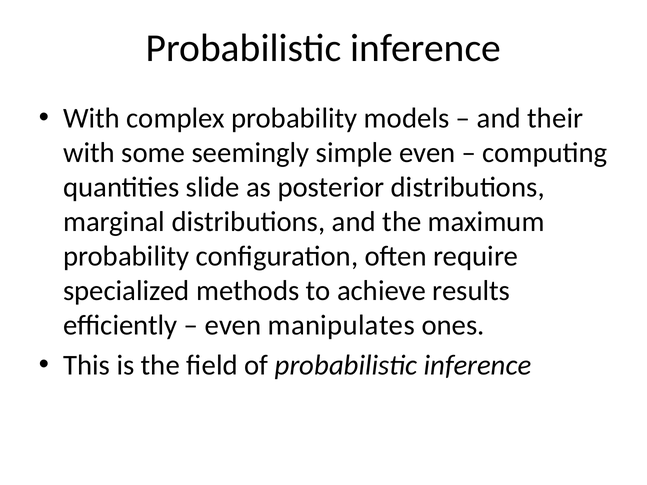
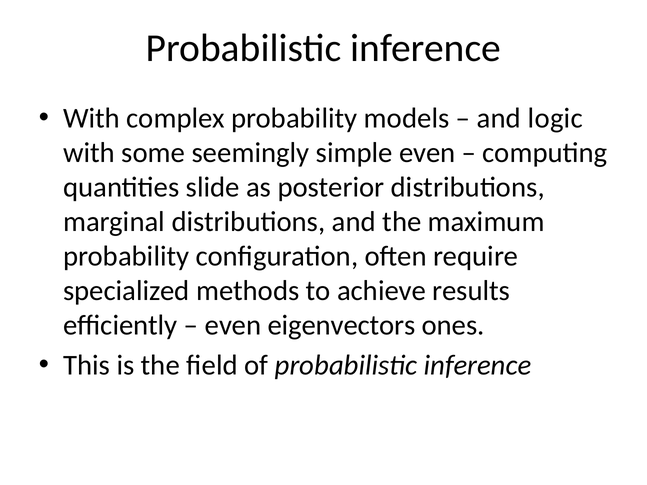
their: their -> logic (555, 118)
manipulates: manipulates -> eigenvectors (341, 325)
